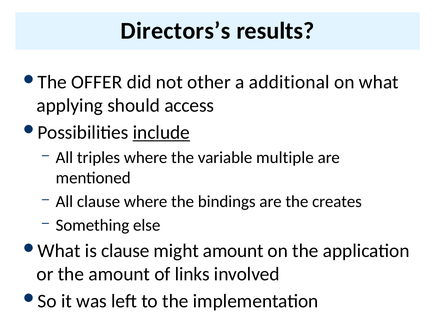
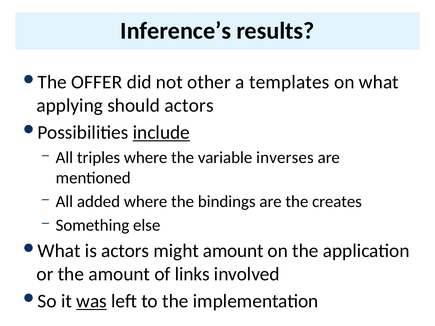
Directors’s: Directors’s -> Inference’s (176, 31)
additional: additional -> templates (289, 82)
should access: access -> actors (189, 106)
multiple: multiple -> inverses (285, 158)
All clause: clause -> added (99, 202)
is clause: clause -> actors (125, 251)
was underline: none -> present (92, 301)
